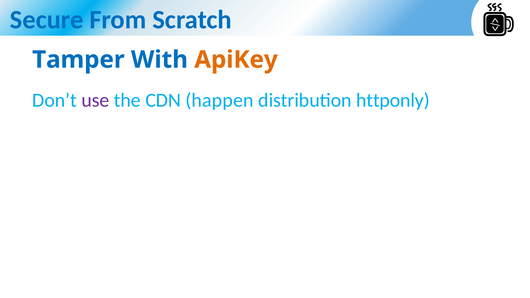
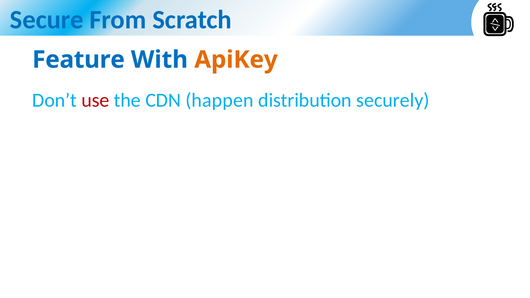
Tamper: Tamper -> Feature (78, 60)
use colour: purple -> red (95, 100)
httponly: httponly -> securely (393, 100)
